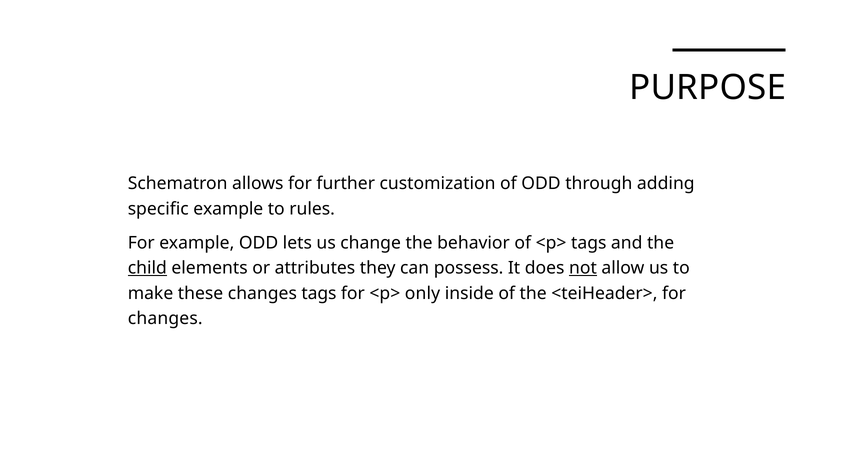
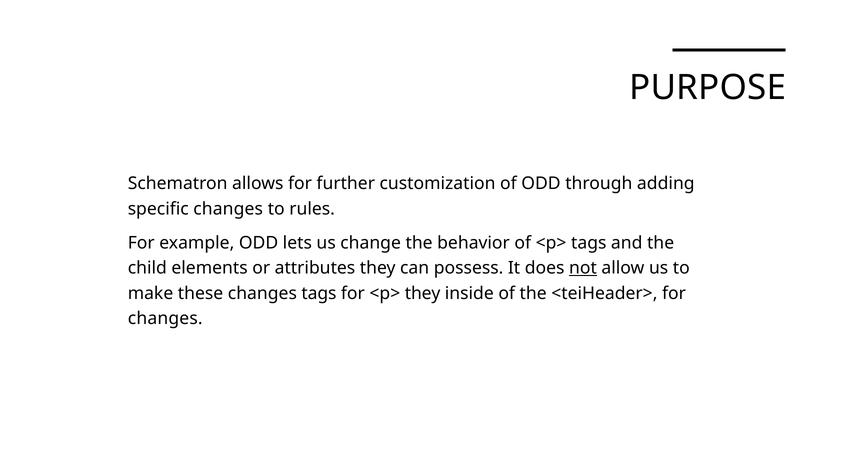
specific example: example -> changes (228, 209)
child underline: present -> none (147, 268)
<p> only: only -> they (423, 293)
